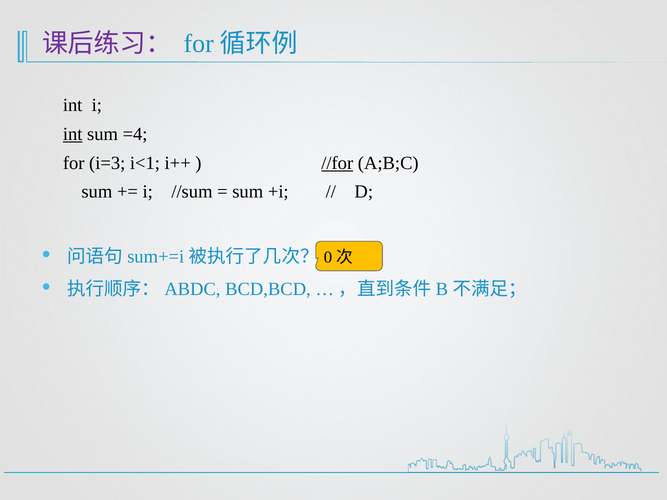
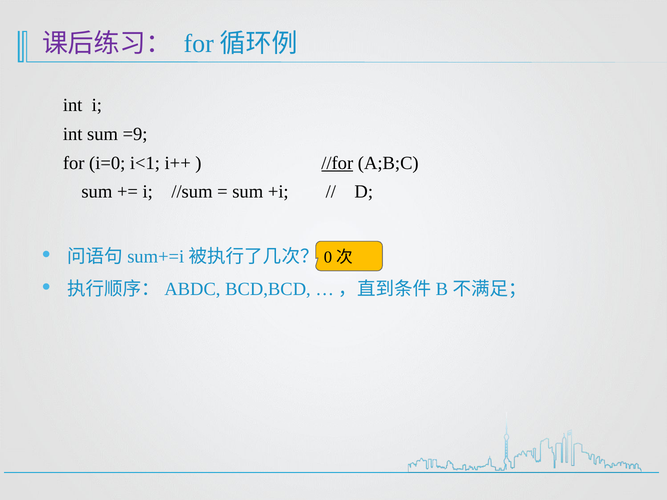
int underline: present -> none (73, 134)
=4: =4 -> =9 (135, 134)
i=3: i=3 -> i=0 (107, 163)
